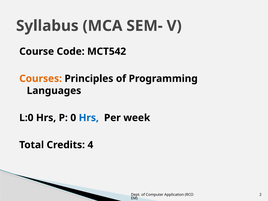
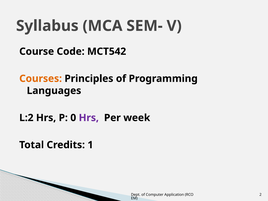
L:0: L:0 -> L:2 (26, 118)
Hrs colour: blue -> purple (89, 118)
4: 4 -> 1 (90, 145)
